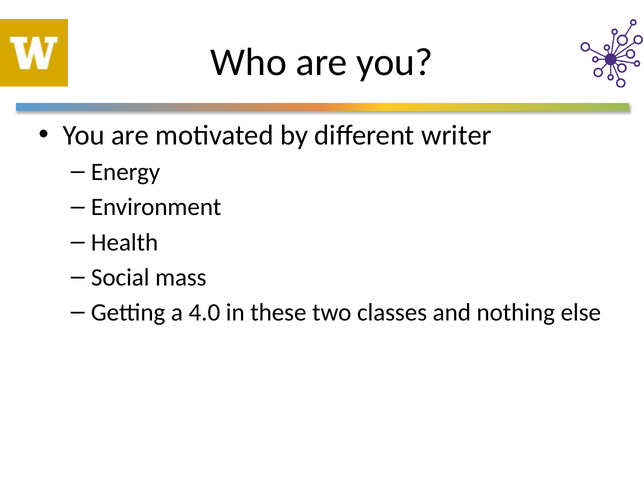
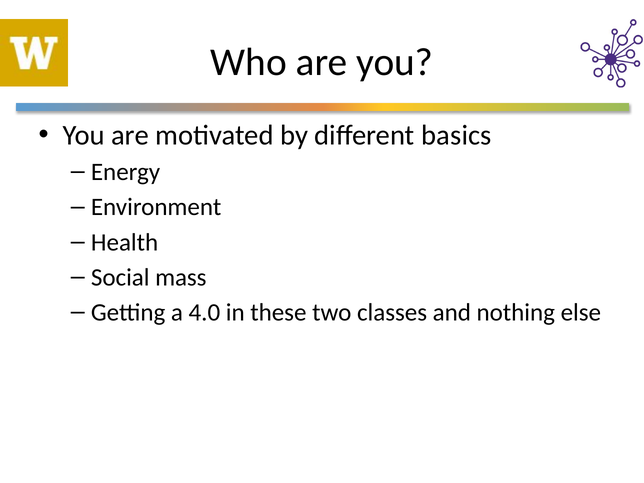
writer: writer -> basics (456, 135)
